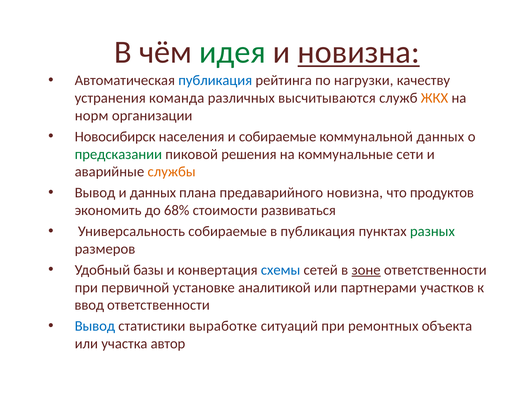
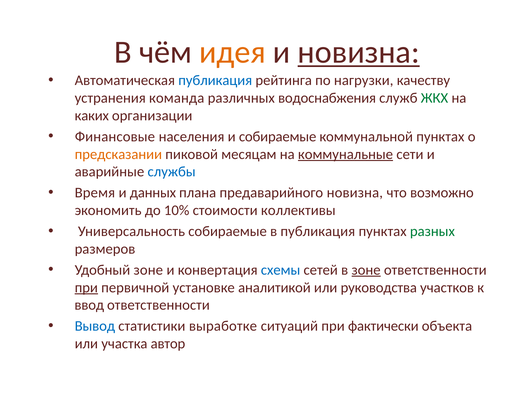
идея colour: green -> orange (232, 52)
высчитываются: высчитываются -> водоснабжения (327, 98)
ЖКХ colour: orange -> green (434, 98)
норм: норм -> каких (92, 116)
Новосибирск: Новосибирск -> Финансовые (115, 137)
коммунальной данных: данных -> пунктах (440, 137)
предсказании colour: green -> orange (118, 154)
решения: решения -> месяцам (249, 154)
коммунальные underline: none -> present (346, 154)
службы colour: orange -> blue (172, 172)
Вывод: Вывод -> Время (95, 193)
продуктов: продуктов -> возможно (442, 193)
68%: 68% -> 10% (177, 210)
развиваться: развиваться -> коллективы (298, 210)
Удобный базы: базы -> зоне (148, 270)
при underline: none -> present (86, 288)
партнерами: партнерами -> руководства (379, 288)
ремонтных: ремонтных -> фактически (383, 326)
